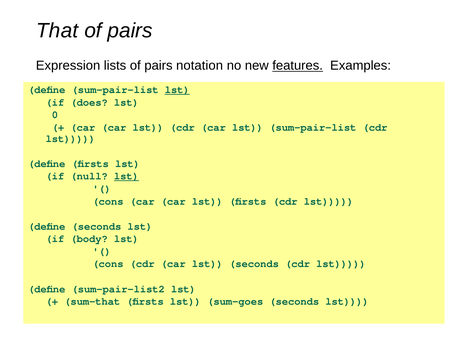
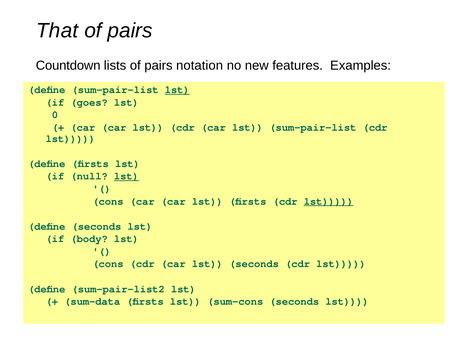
Expression: Expression -> Countdown (68, 66)
features underline: present -> none (298, 66)
does: does -> goes (89, 102)
lst underline: none -> present (329, 201)
sum-that: sum-that -> sum-data (92, 301)
sum-goes: sum-goes -> sum-cons (235, 301)
